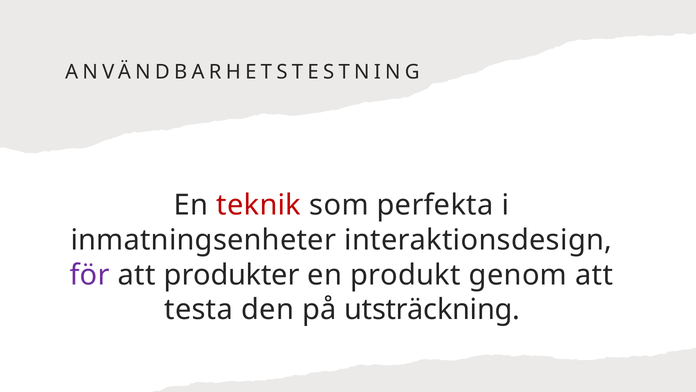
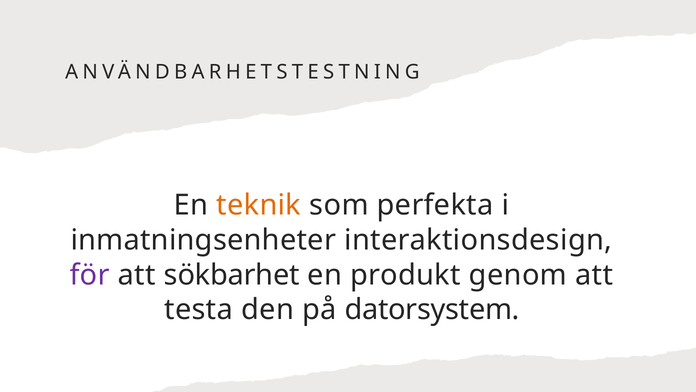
teknik colour: red -> orange (259, 205)
produkter: produkter -> sökbarhet (232, 275)
utsträckning: utsträckning -> datorsystem (432, 309)
